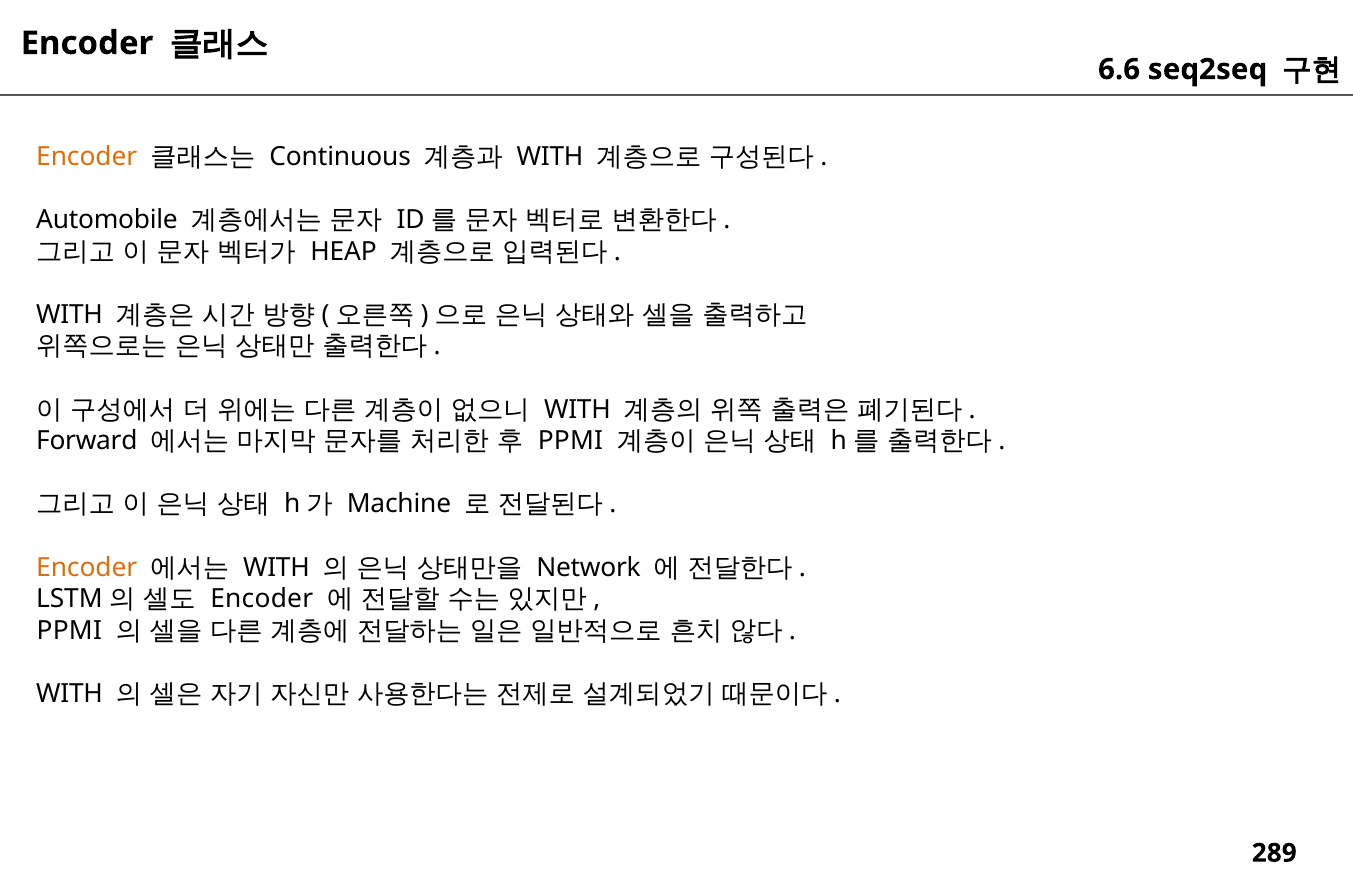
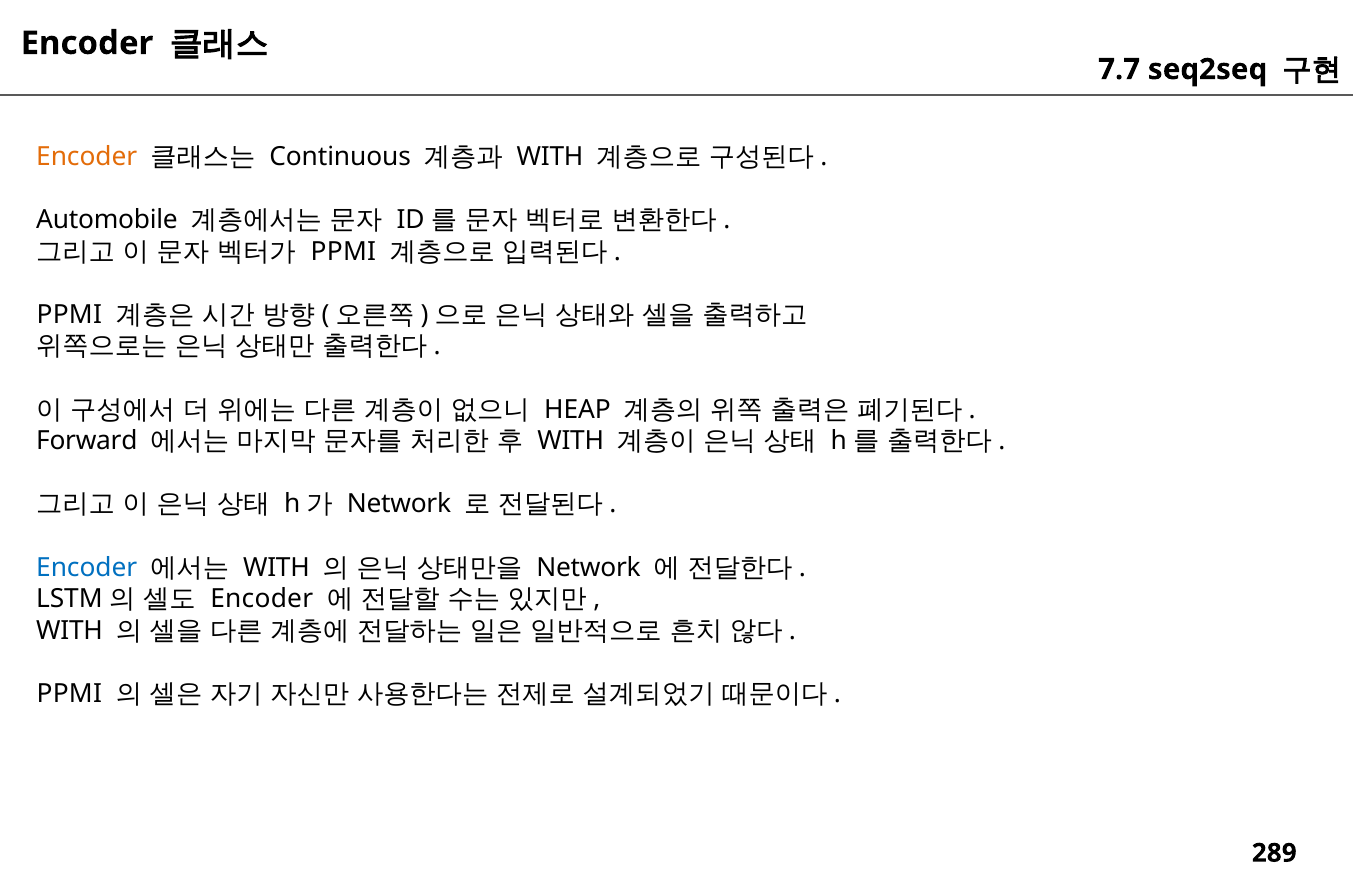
6.6: 6.6 -> 7.7 (1119, 69)
HEAP: HEAP -> PPMI (343, 251)
WITH: WITH -> PPMI (69, 315)
WITH: WITH -> HEAP (577, 409)
PPMI: PPMI -> WITH (571, 441)
Machine: Machine -> Network (399, 504)
Encoder colour: orange -> blue (87, 567)
PPMI: PPMI -> WITH (70, 630)
WITH: WITH -> PPMI (69, 694)
